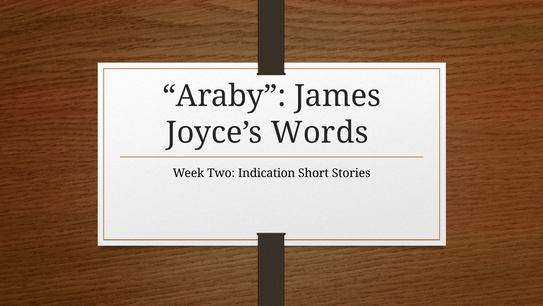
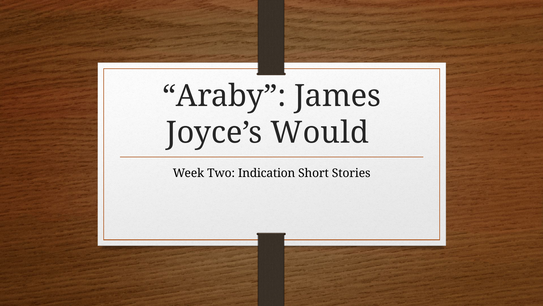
Words: Words -> Would (320, 133)
